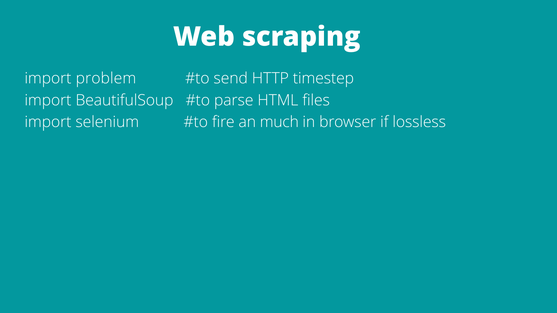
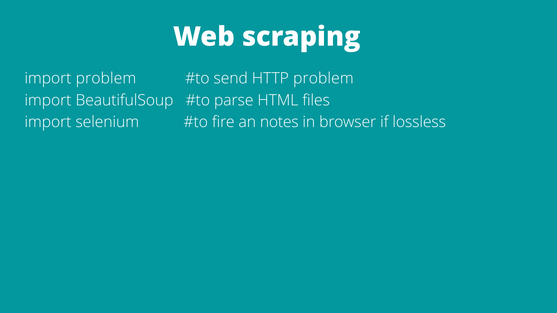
HTTP timestep: timestep -> problem (323, 79)
much: much -> notes (279, 122)
